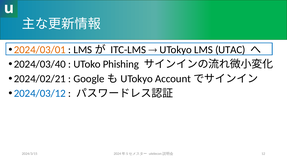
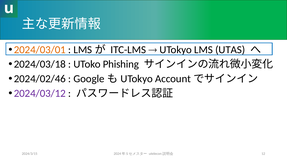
UTAC: UTAC -> UTAS (230, 50)
2024/03/40: 2024/03/40 -> 2024/03/18 (40, 64)
2024/02/21: 2024/02/21 -> 2024/02/46 (40, 79)
2024/03/12 colour: blue -> purple (40, 94)
